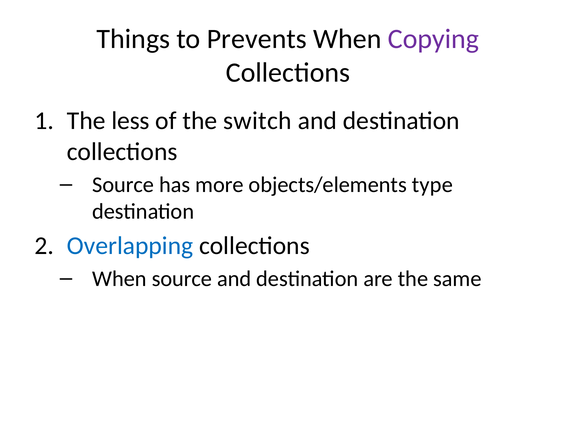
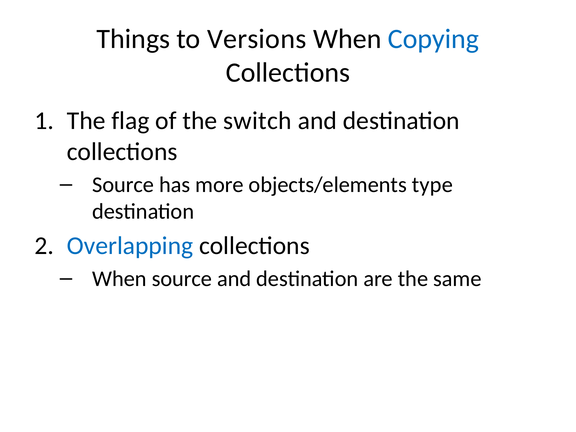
Prevents: Prevents -> Versions (257, 39)
Copying colour: purple -> blue (434, 39)
less: less -> flag (130, 121)
